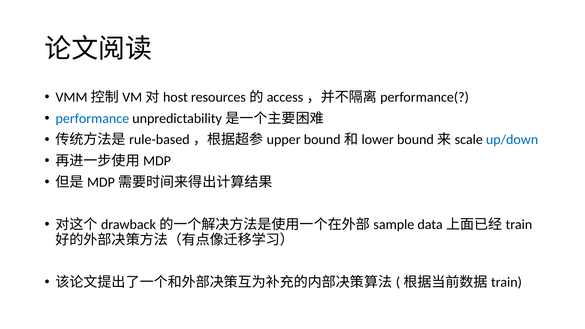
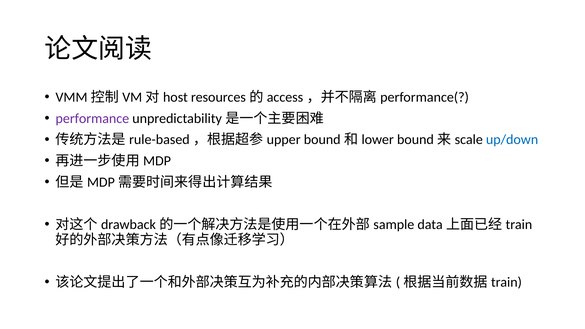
performance colour: blue -> purple (92, 119)
